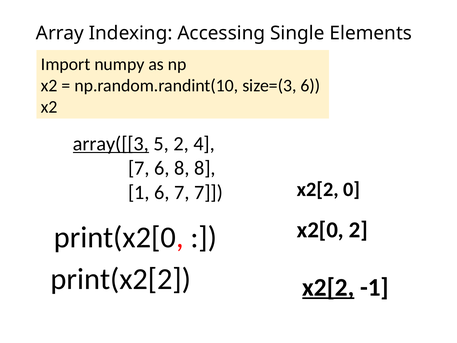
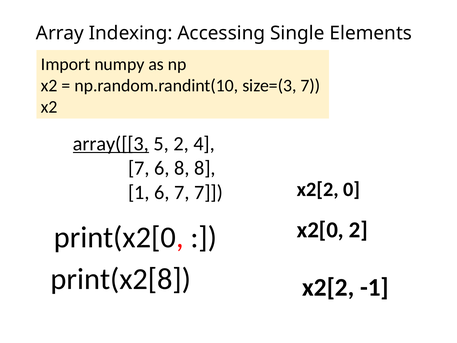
size=(3 6: 6 -> 7 (310, 85)
print(x2[2: print(x2[2 -> print(x2[8 (121, 279)
x2[2 underline: present -> none (328, 287)
